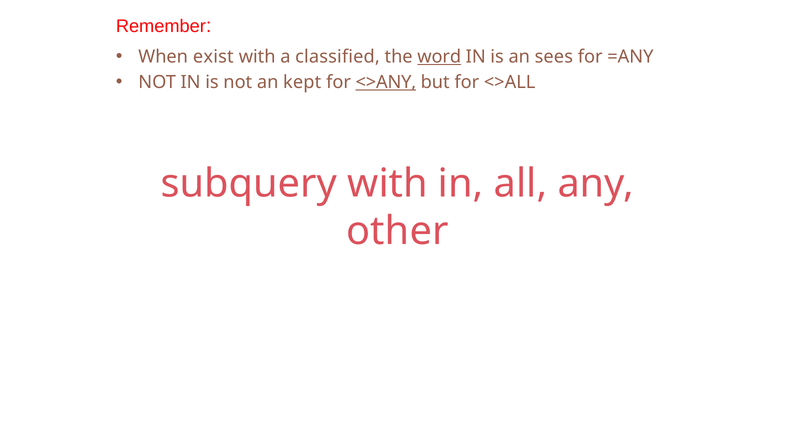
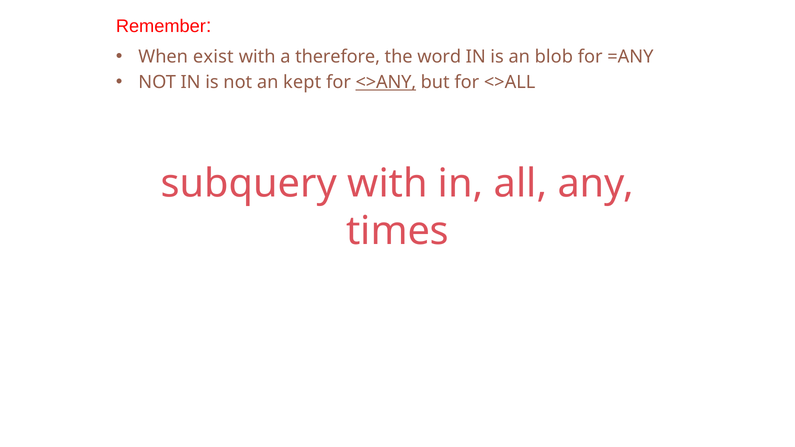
classified: classified -> therefore (338, 57)
word underline: present -> none (439, 57)
sees: sees -> blob (554, 57)
other: other -> times (398, 231)
